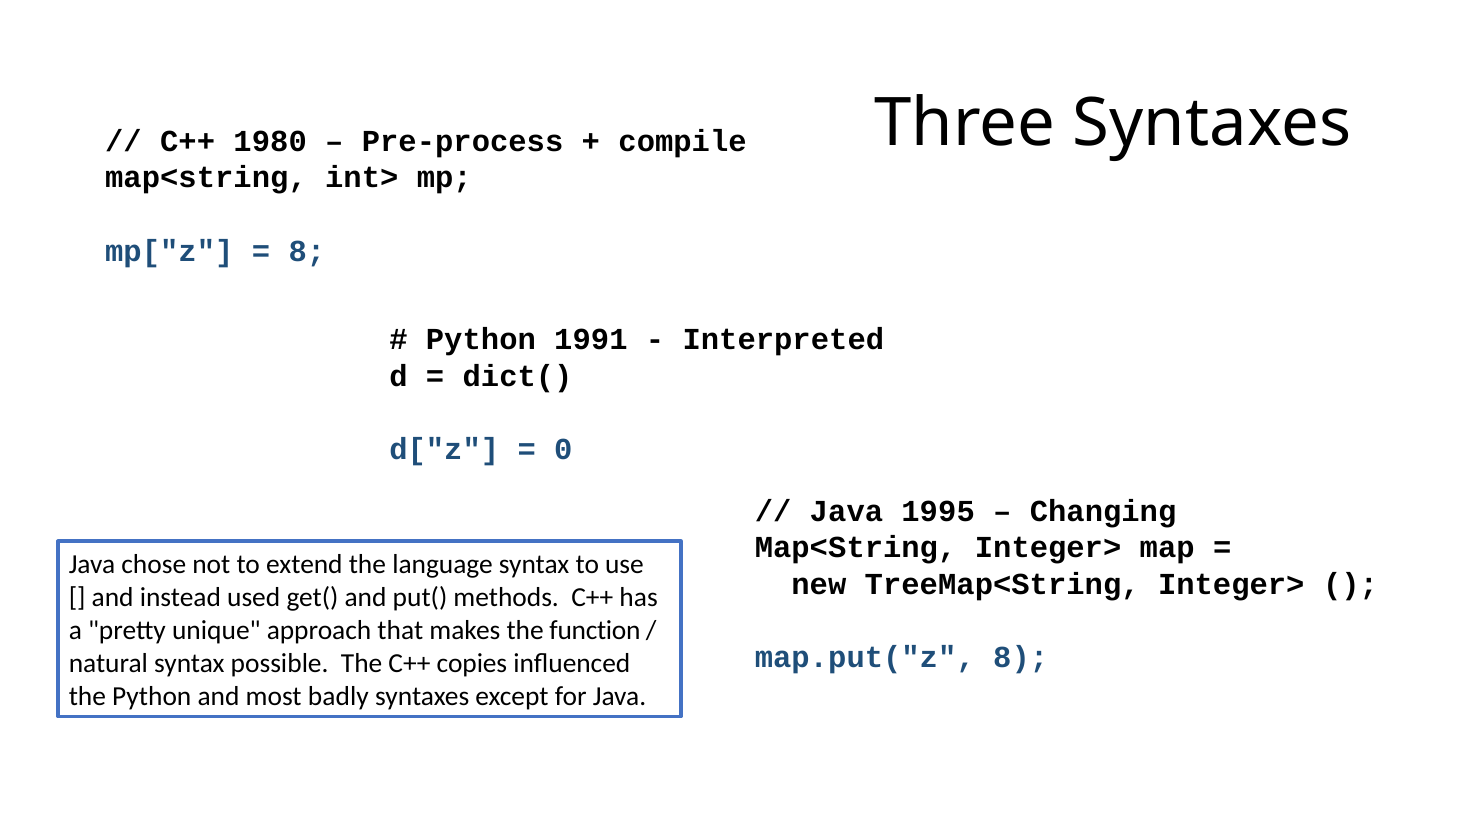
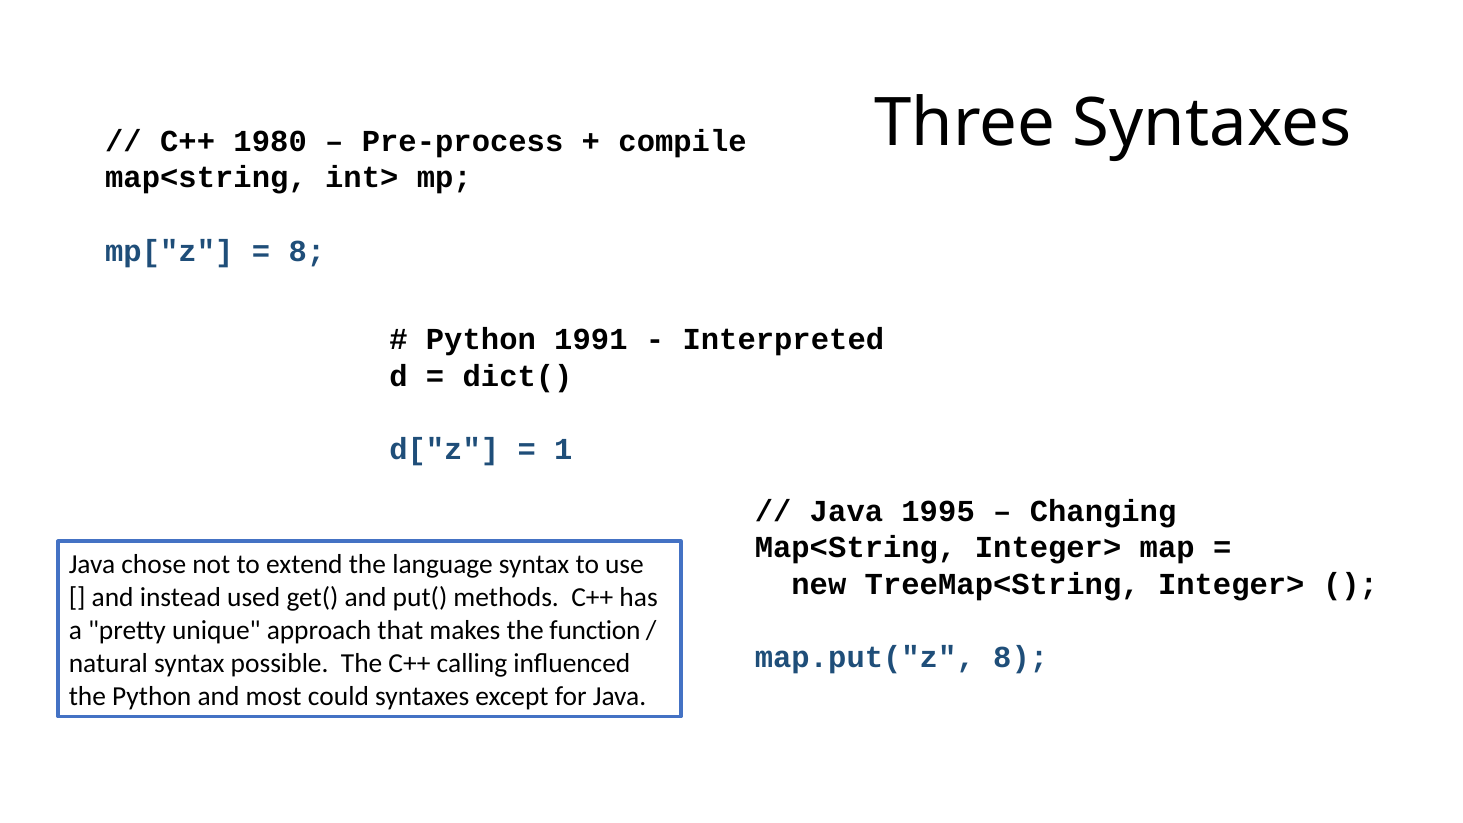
0: 0 -> 1 (563, 449)
copies: copies -> calling (472, 664)
badly: badly -> could (338, 697)
